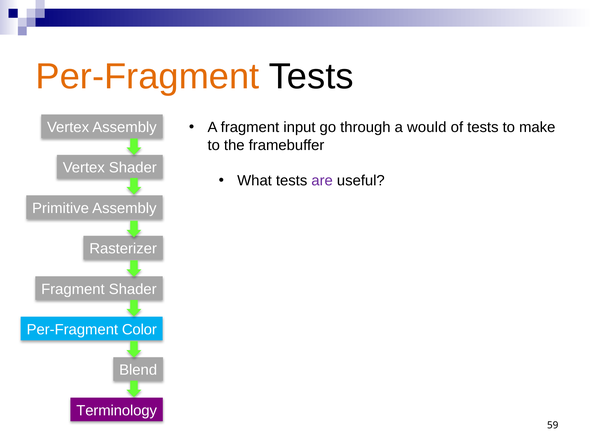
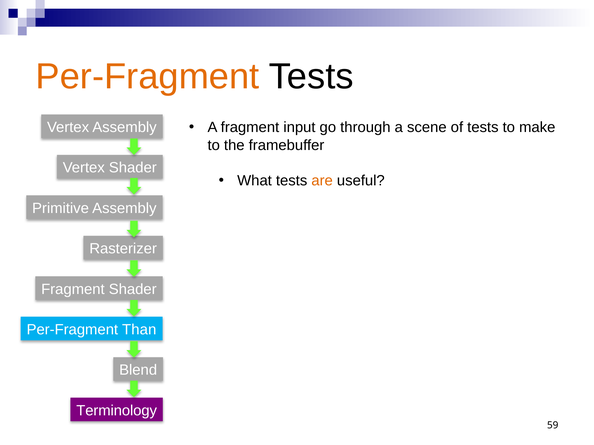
would: would -> scene (427, 127)
are colour: purple -> orange (322, 181)
Color: Color -> Than (139, 330)
